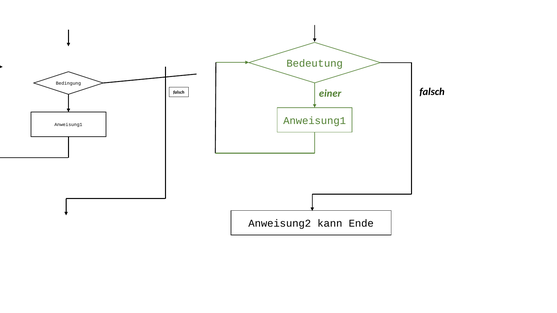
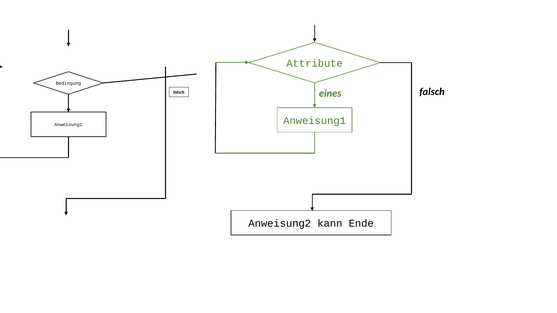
Bedeutung: Bedeutung -> Attribute (315, 63)
einer: einer -> eines (330, 93)
